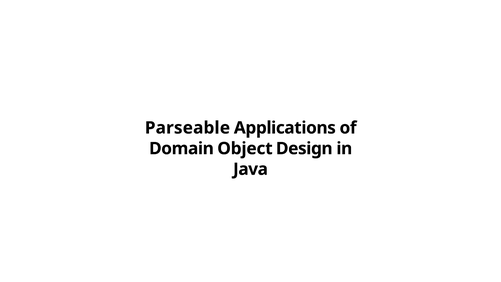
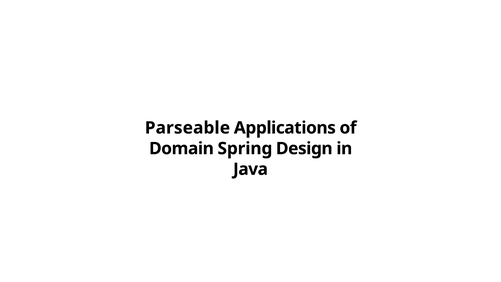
Object: Object -> Spring (245, 148)
